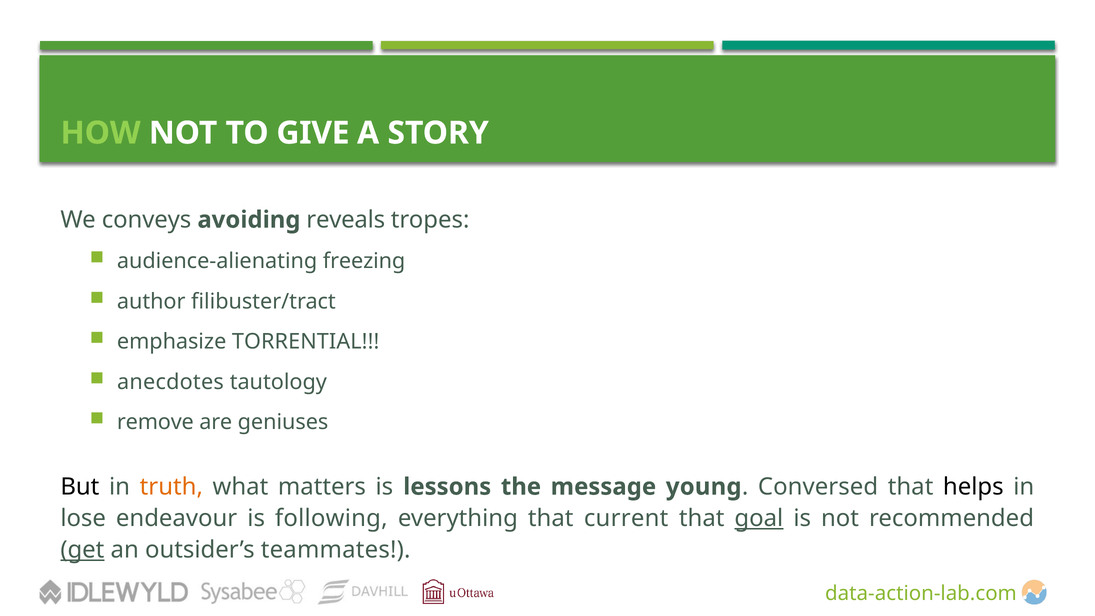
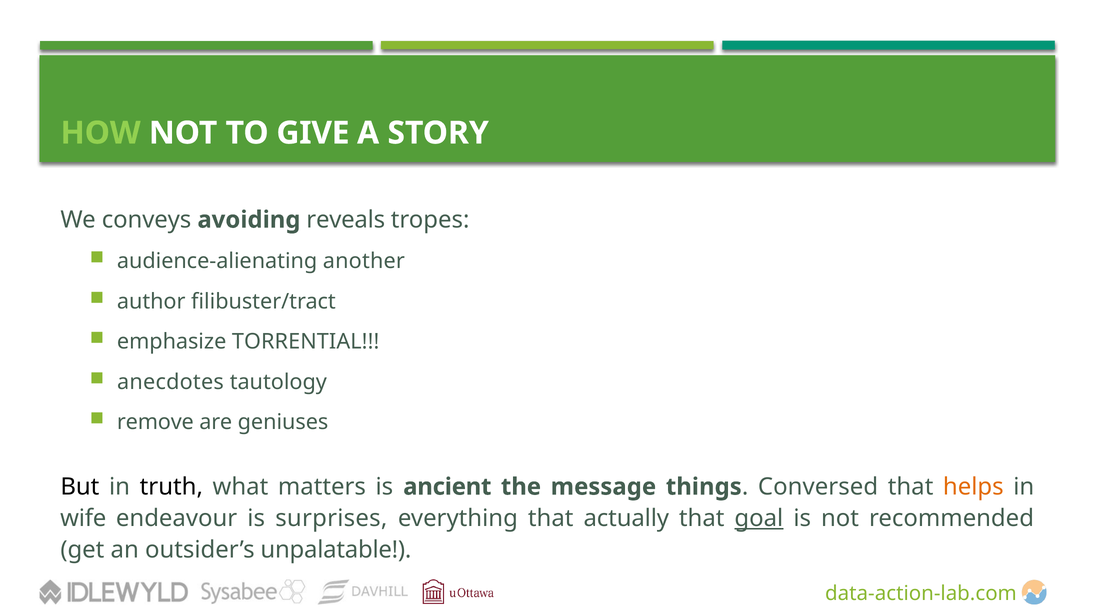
freezing: freezing -> another (364, 261)
truth colour: orange -> black (171, 487)
lessons: lessons -> ancient (447, 487)
young: young -> things (704, 487)
helps colour: black -> orange (973, 487)
lose: lose -> wife (83, 518)
following: following -> surprises (331, 518)
current: current -> actually (626, 518)
get underline: present -> none (82, 550)
teammates: teammates -> unpalatable (336, 550)
